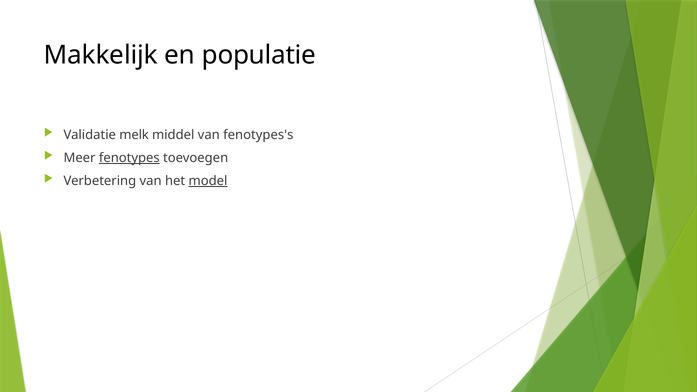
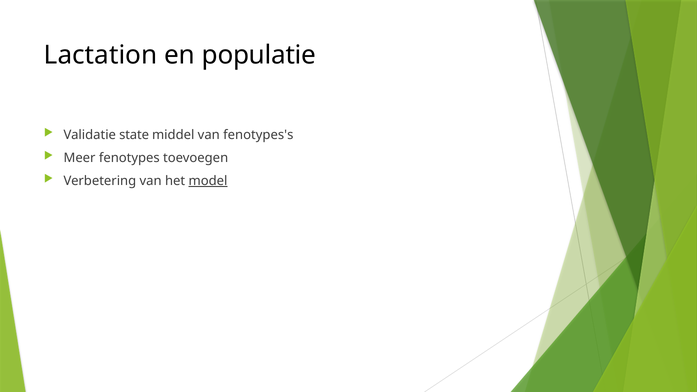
Makkelijk: Makkelijk -> Lactation (101, 55)
melk: melk -> state (134, 135)
fenotypes underline: present -> none (129, 158)
